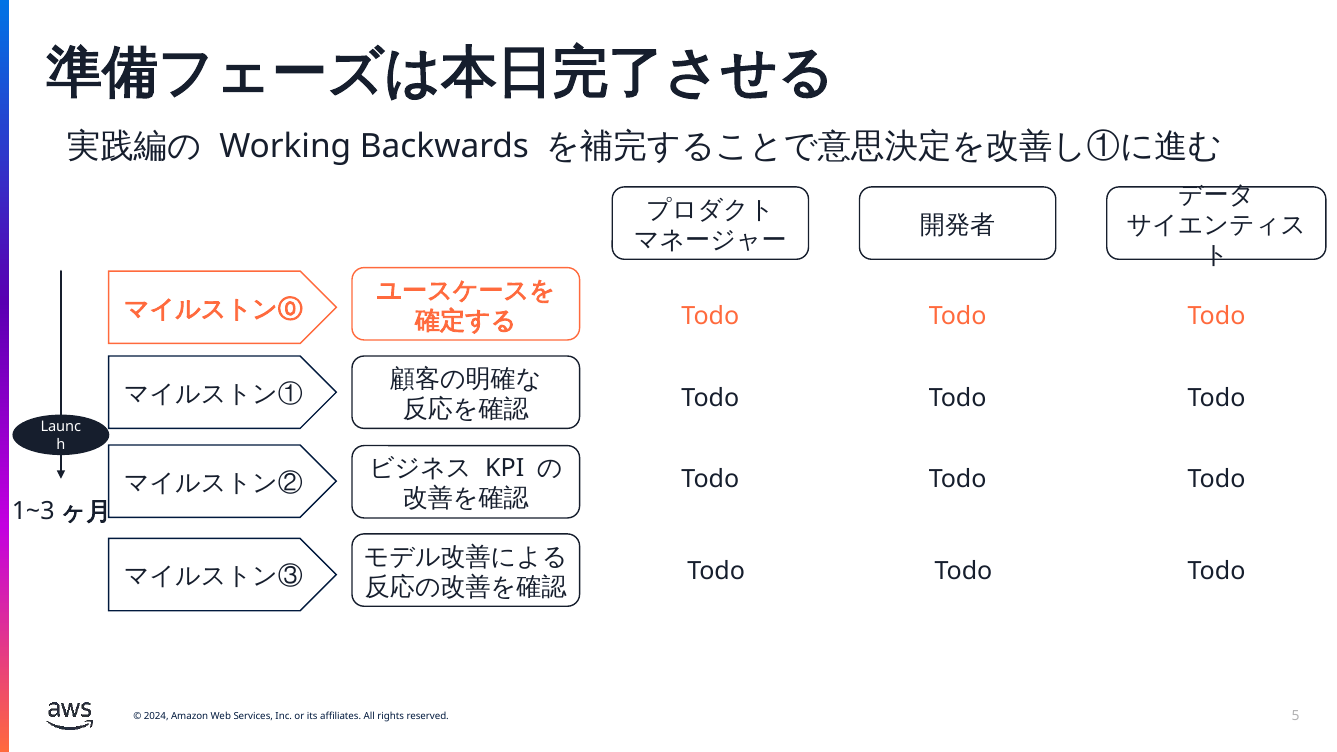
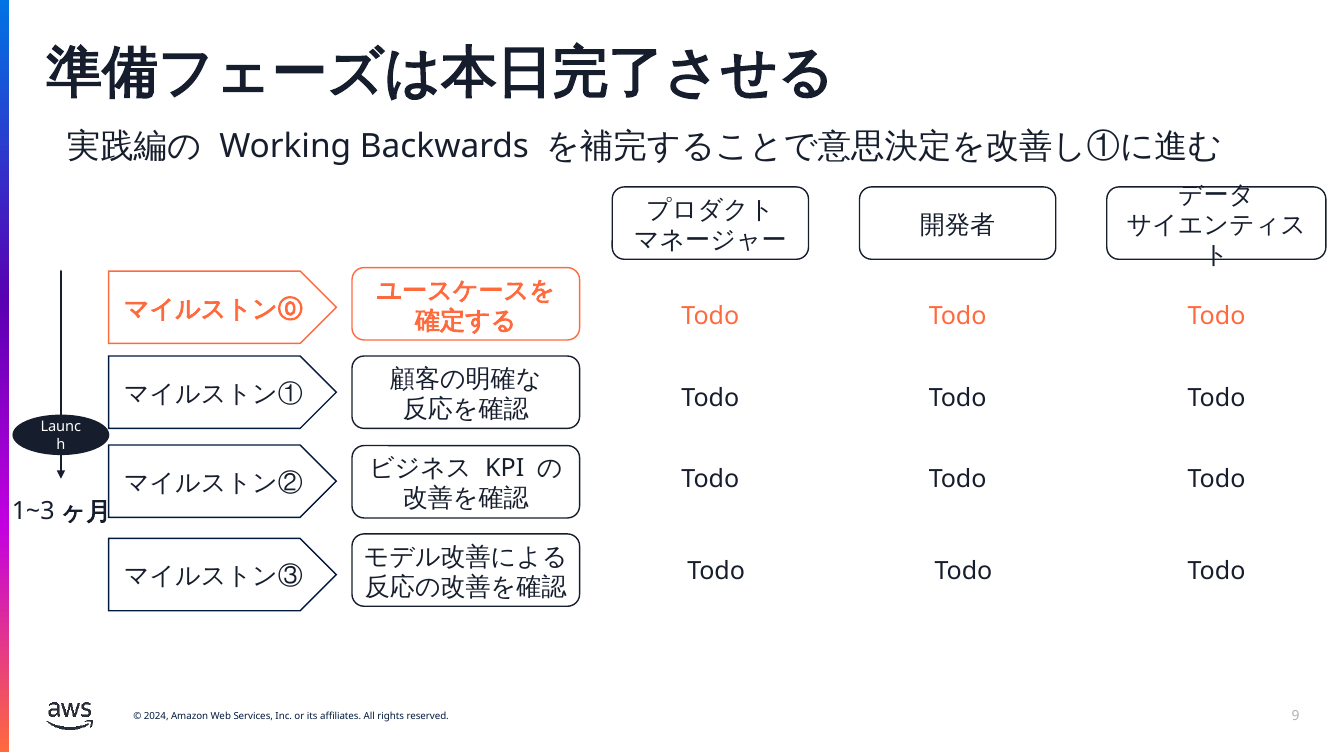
5: 5 -> 9 (1296, 716)
